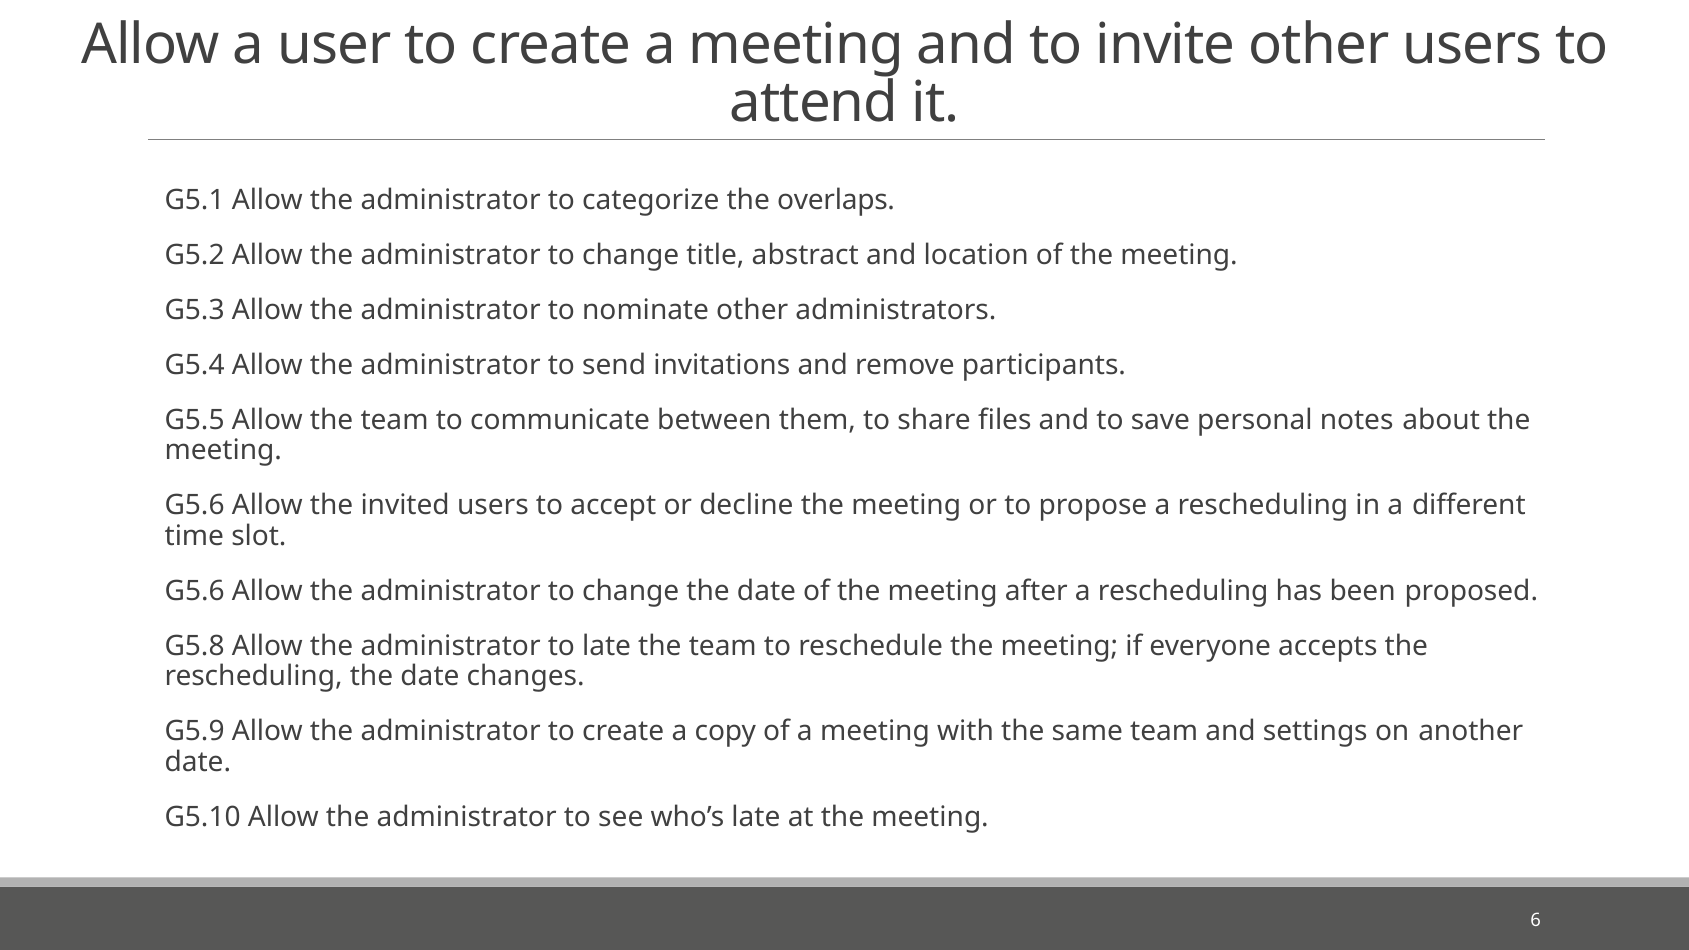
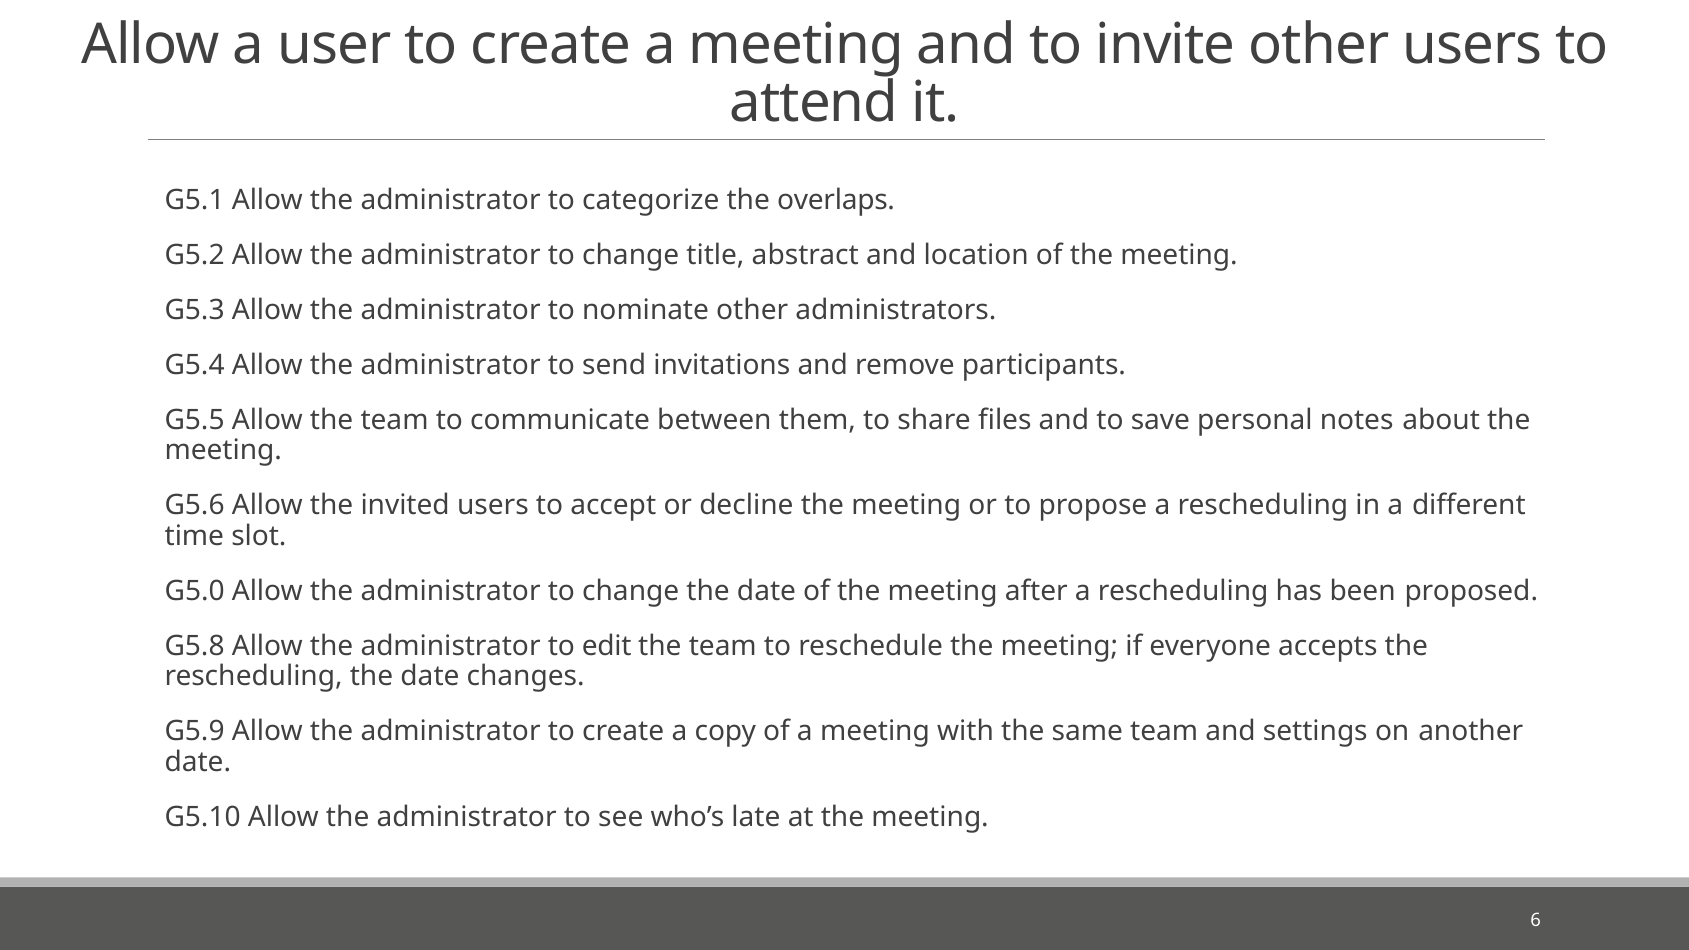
G5.6: G5.6 -> G5.0 (195, 591)
to late: late -> edit (607, 646)
